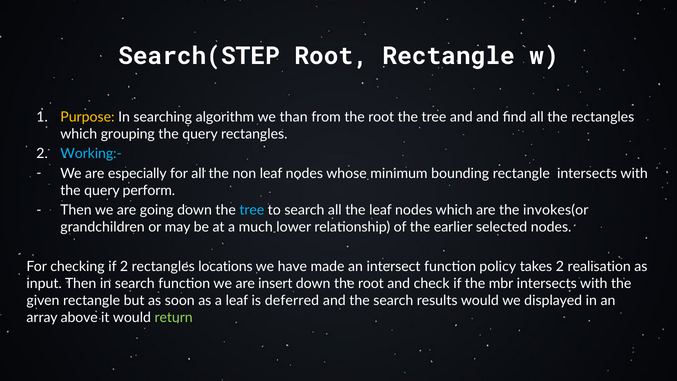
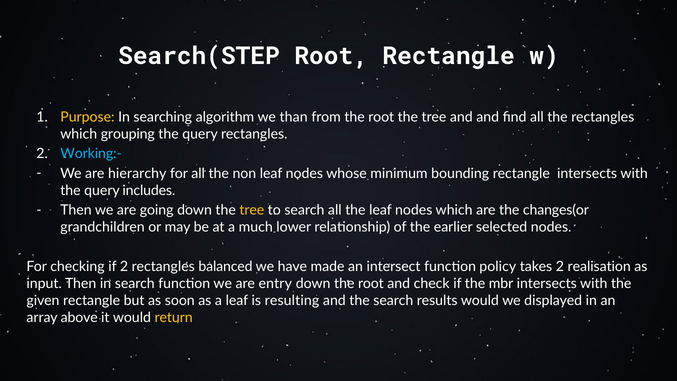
especially: especially -> hierarchy (137, 173)
perform: perform -> includes (149, 190)
tree colour: light blue -> yellow (252, 210)
invokes(or: invokes(or -> changes(or (556, 210)
locations: locations -> balanced (225, 266)
insert: insert -> entry (275, 283)
deferred: deferred -> resulting (292, 300)
return colour: light green -> yellow (174, 317)
